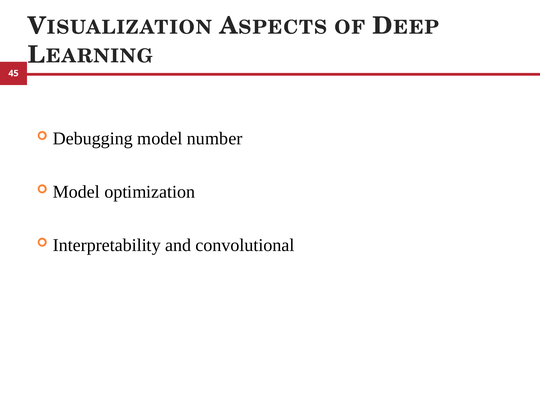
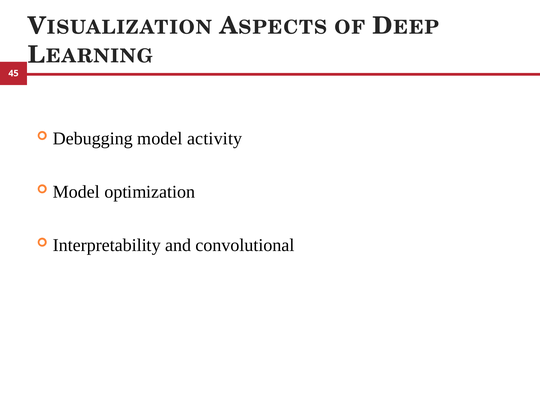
number: number -> activity (215, 139)
